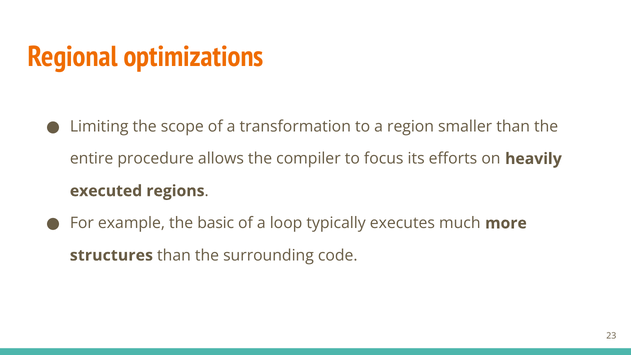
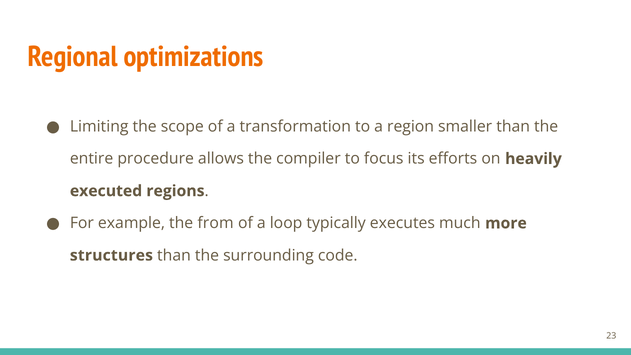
basic: basic -> from (216, 223)
